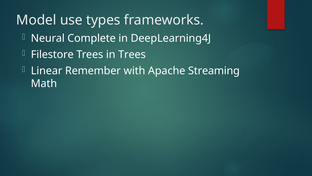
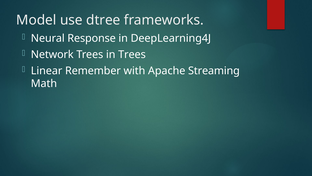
types: types -> dtree (103, 20)
Complete: Complete -> Response (92, 38)
Filestore: Filestore -> Network (52, 54)
